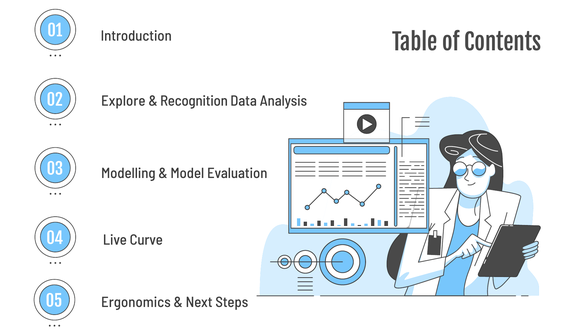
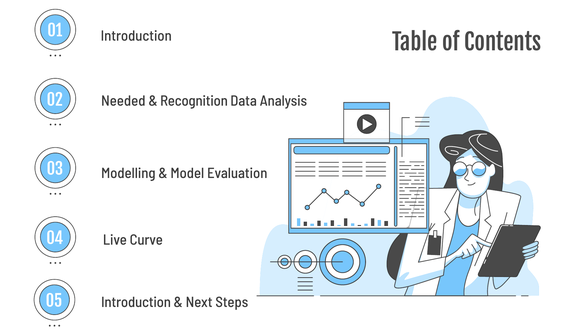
Explore: Explore -> Needed (123, 101)
05 Ergonomics: Ergonomics -> Introduction (136, 302)
